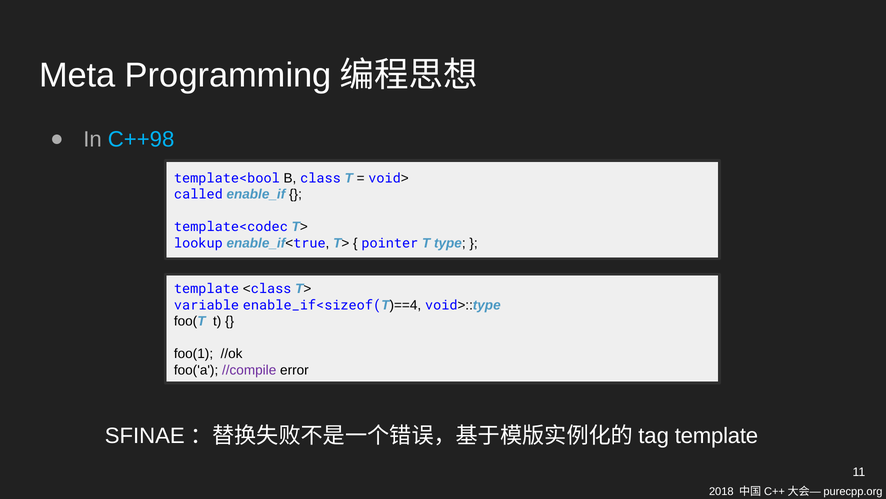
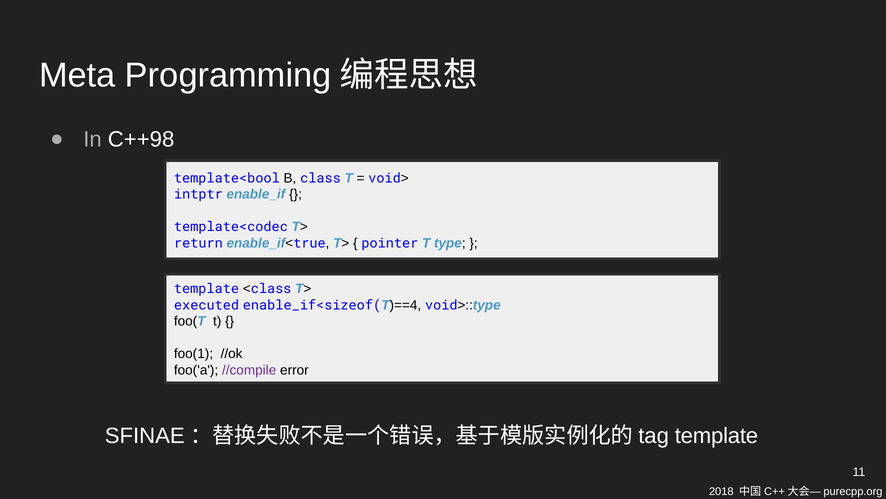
C++98 colour: light blue -> white (141, 139)
called: called -> intptr (198, 194)
lookup: lookup -> return (198, 243)
variable: variable -> executed (207, 305)
